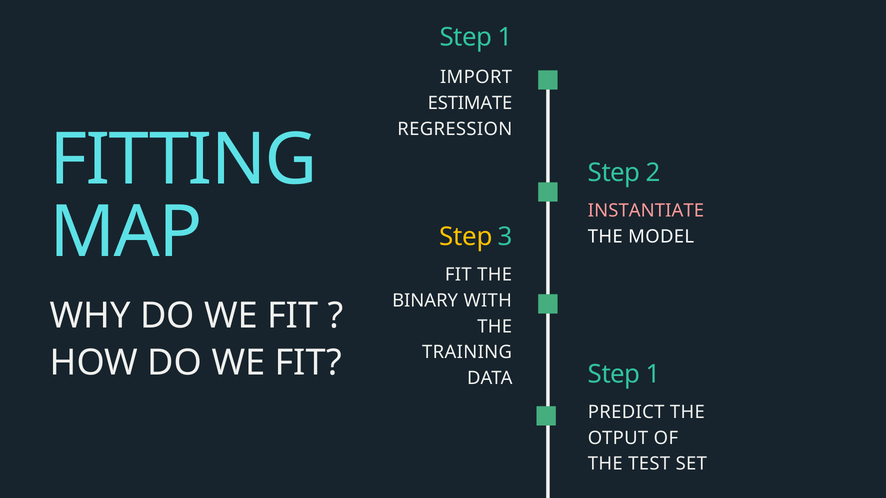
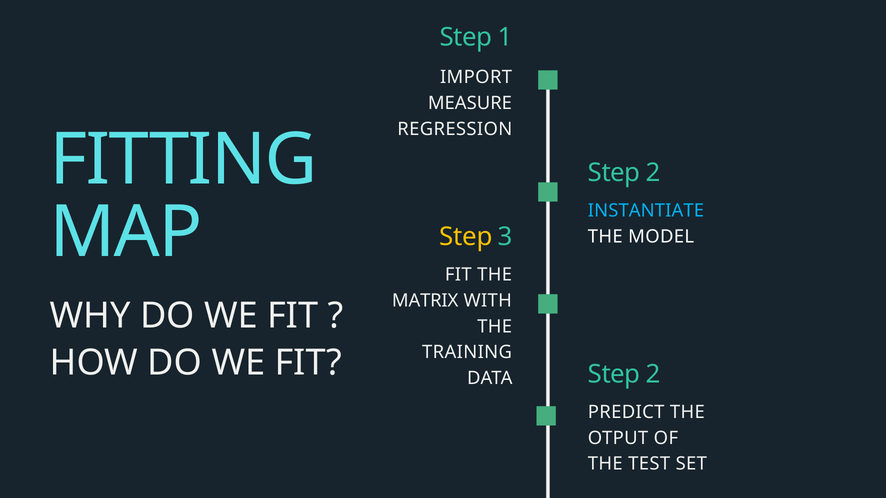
ESTIMATE: ESTIMATE -> MEASURE (470, 103)
INSTANTIATE colour: pink -> light blue (646, 211)
BINARY: BINARY -> MATRIX (425, 301)
DATA Step 1: 1 -> 2 (653, 374)
